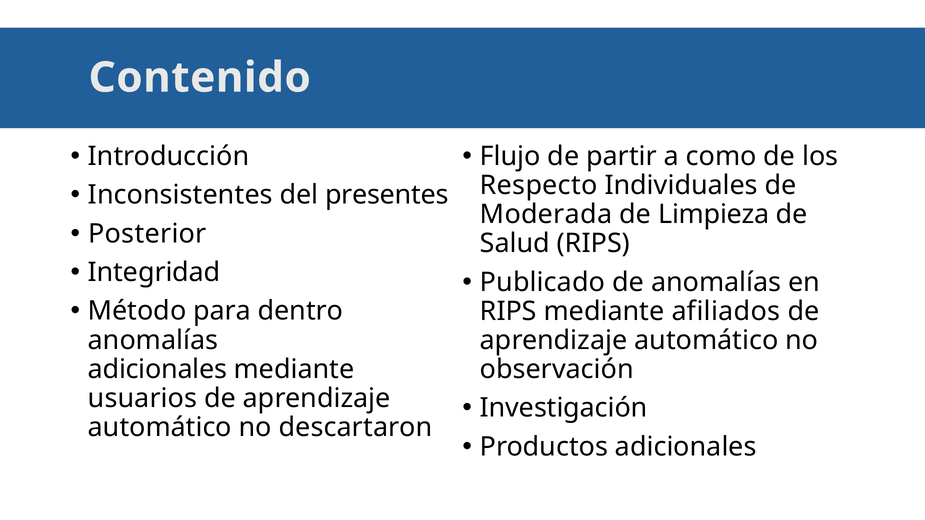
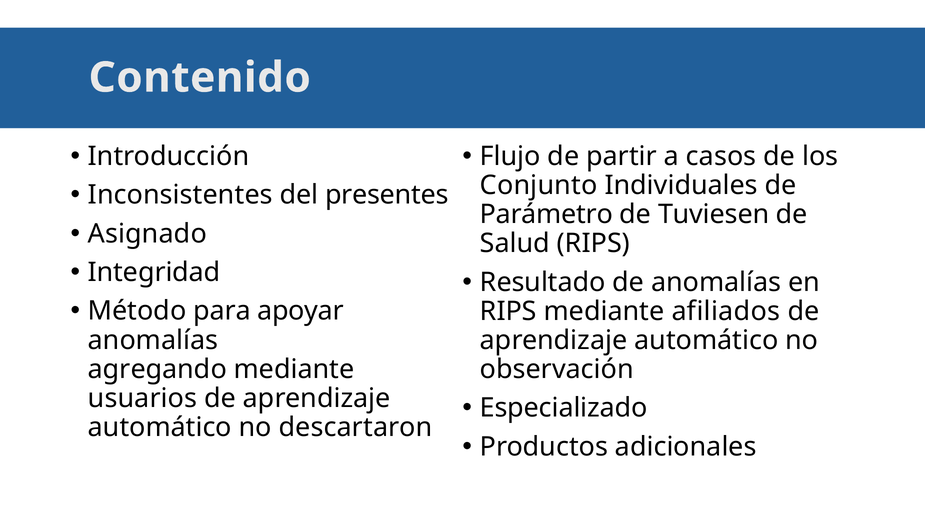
como: como -> casos (721, 156)
Respecto: Respecto -> Conjunto (539, 185)
Moderada: Moderada -> Parámetro (546, 215)
Limpieza: Limpieza -> Tuviesen (714, 215)
Posterior: Posterior -> Asignado (147, 234)
Publicado: Publicado -> Resultado (543, 282)
dentro: dentro -> apoyar (301, 311)
adicionales: adicionales -> agregando (157, 369)
Investigación: Investigación -> Especializado (564, 408)
